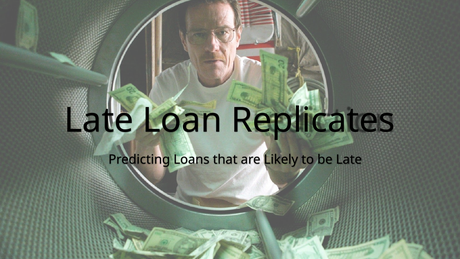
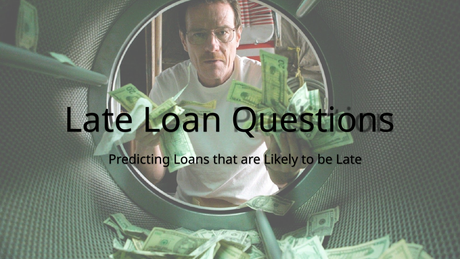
Replicates: Replicates -> Questions (313, 120)
